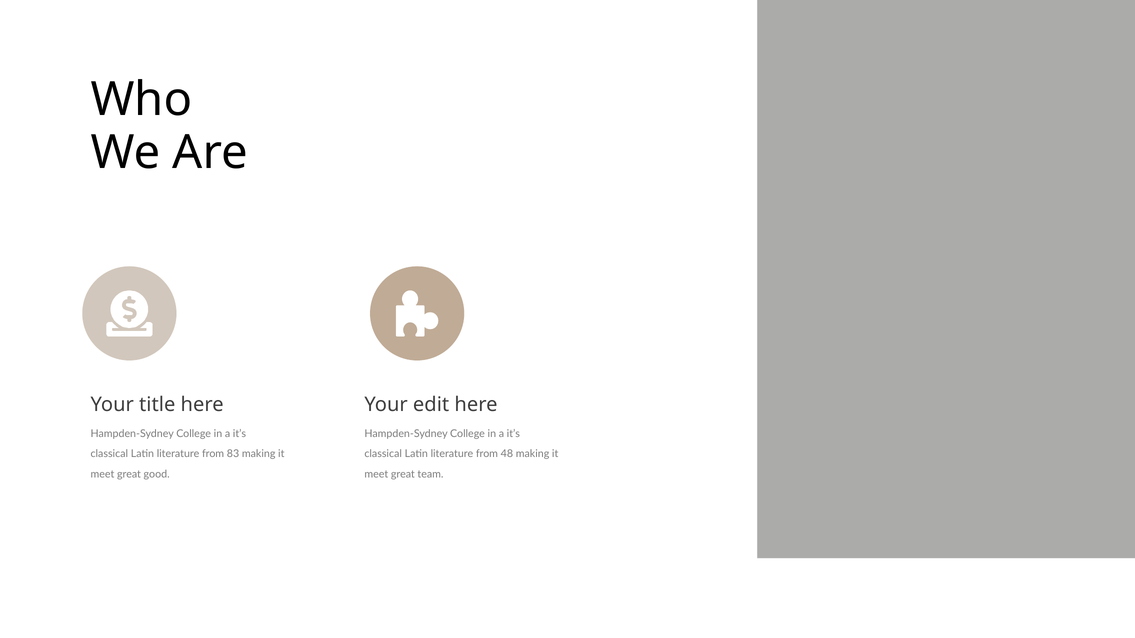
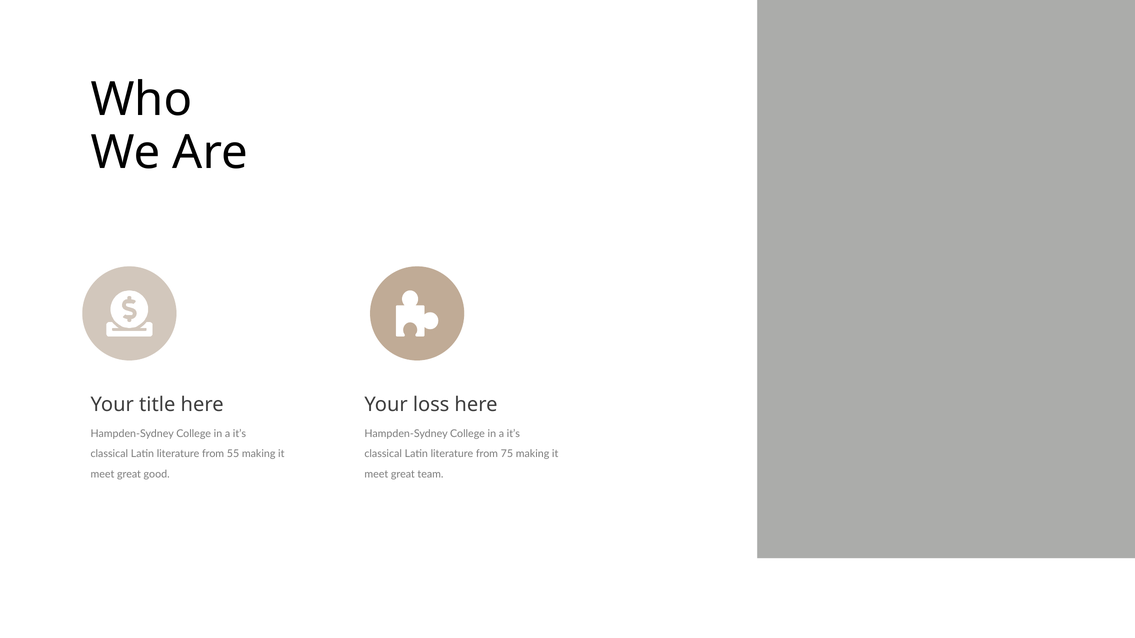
edit: edit -> loss (431, 405)
83: 83 -> 55 (233, 454)
48: 48 -> 75 (507, 454)
